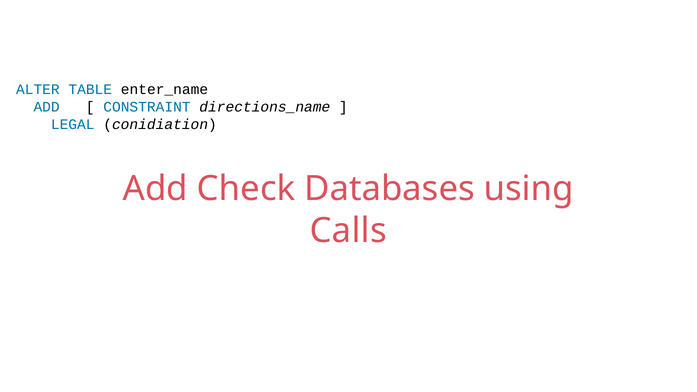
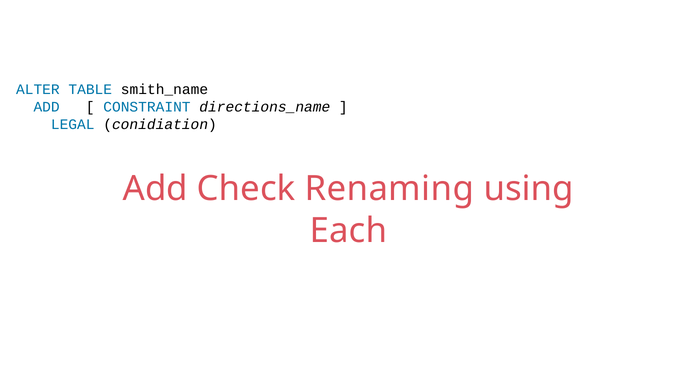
enter_name: enter_name -> smith_name (164, 90)
Databases: Databases -> Renaming (389, 189)
Calls: Calls -> Each (348, 231)
